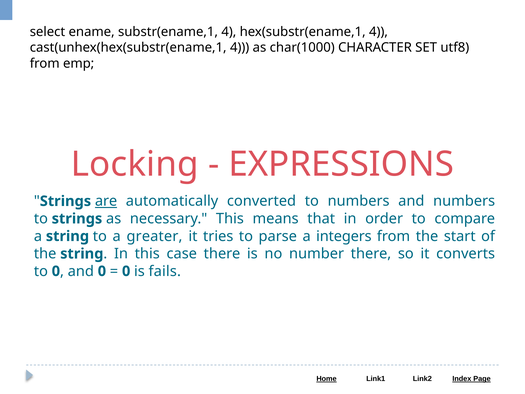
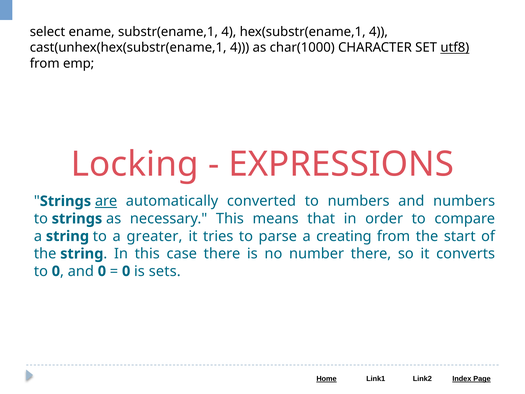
utf8 underline: none -> present (455, 48)
integers: integers -> creating (344, 236)
fails: fails -> sets (165, 271)
